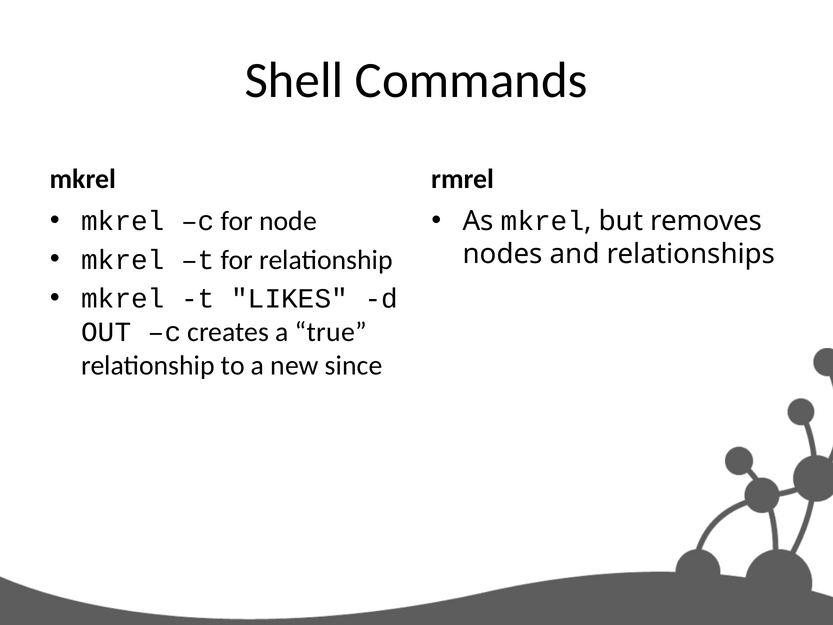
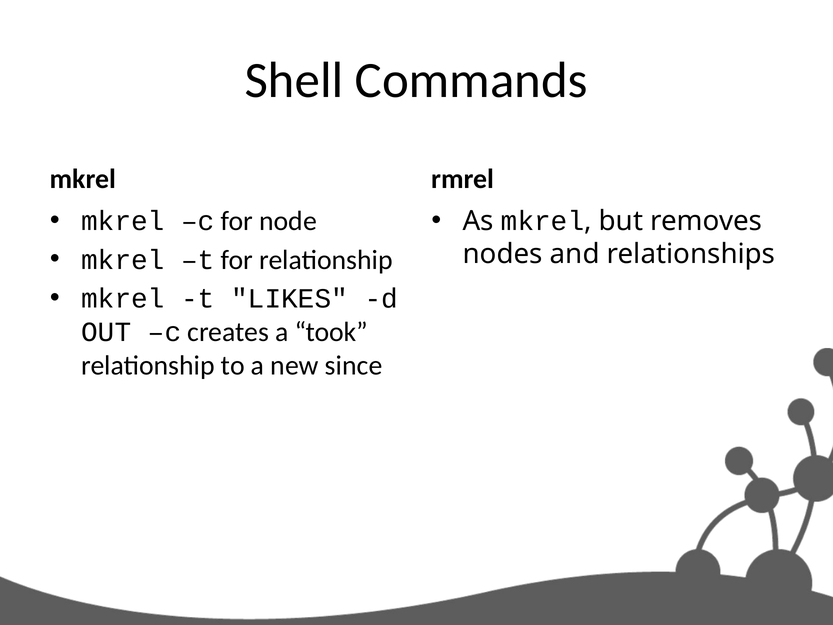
true: true -> took (331, 332)
